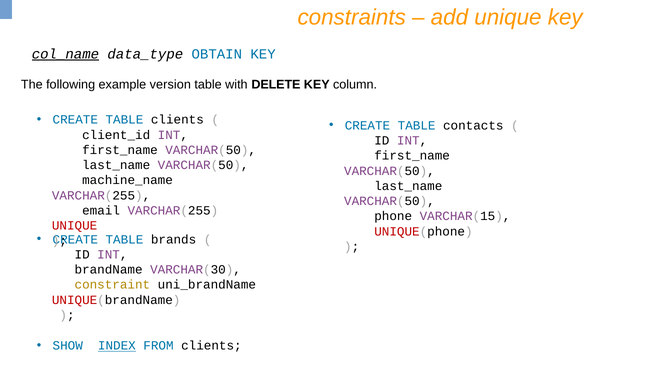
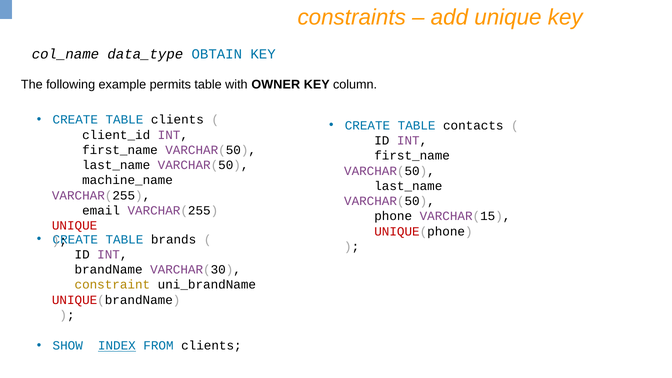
col_name underline: present -> none (65, 54)
version: version -> permits (170, 85)
DELETE: DELETE -> OWNER (276, 85)
